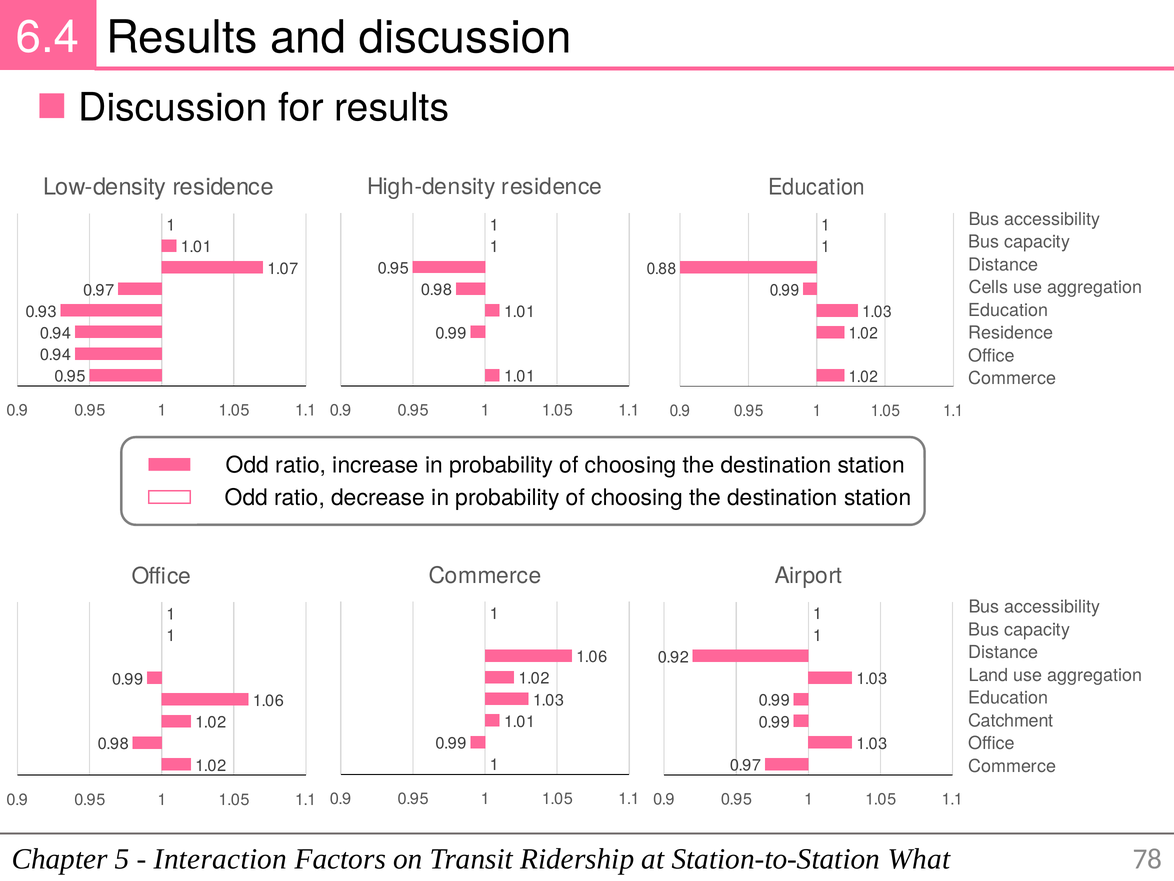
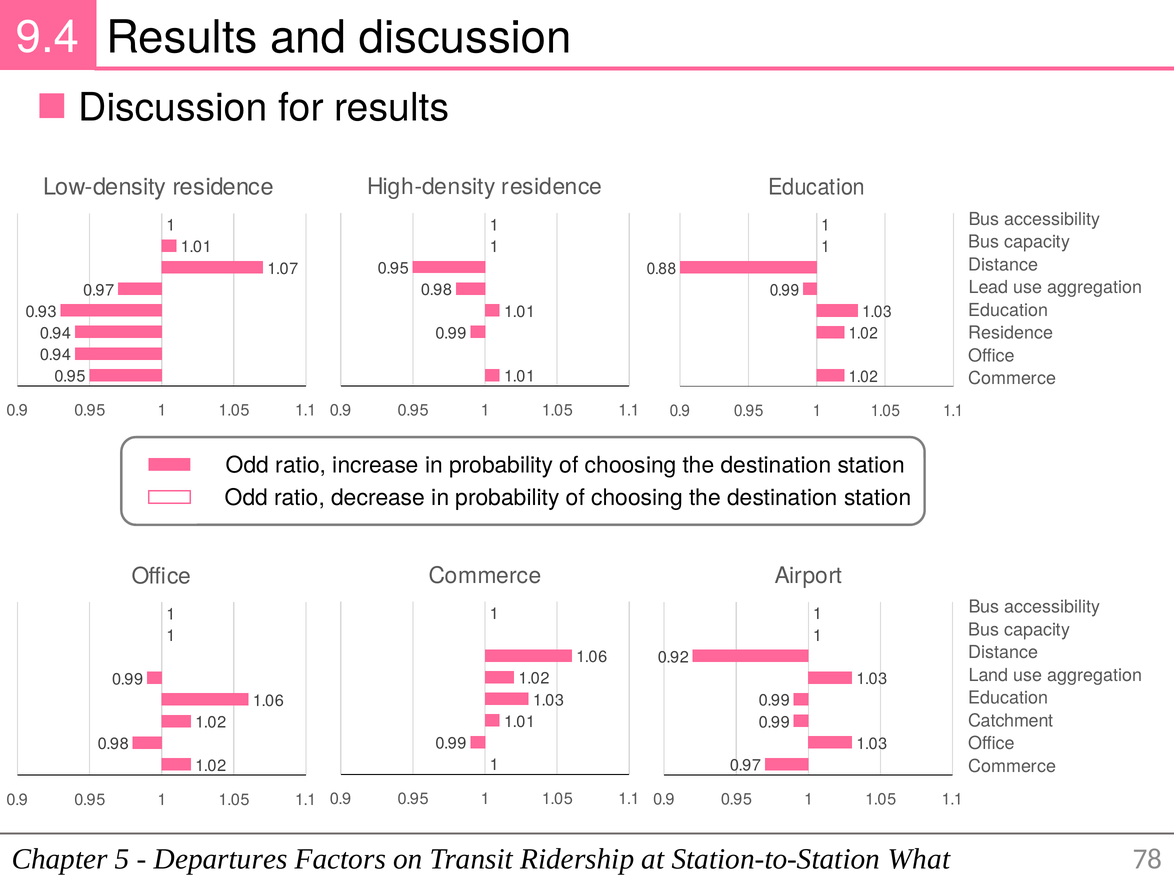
6.4: 6.4 -> 9.4 (47, 37)
Cells: Cells -> Lead (988, 287)
Interaction: Interaction -> Departures (221, 858)
